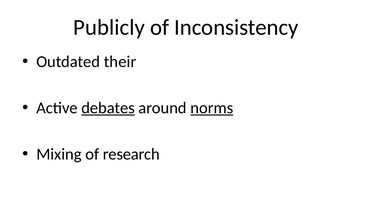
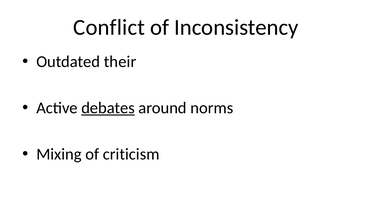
Publicly: Publicly -> Conflict (109, 27)
norms underline: present -> none (212, 108)
research: research -> criticism (131, 154)
